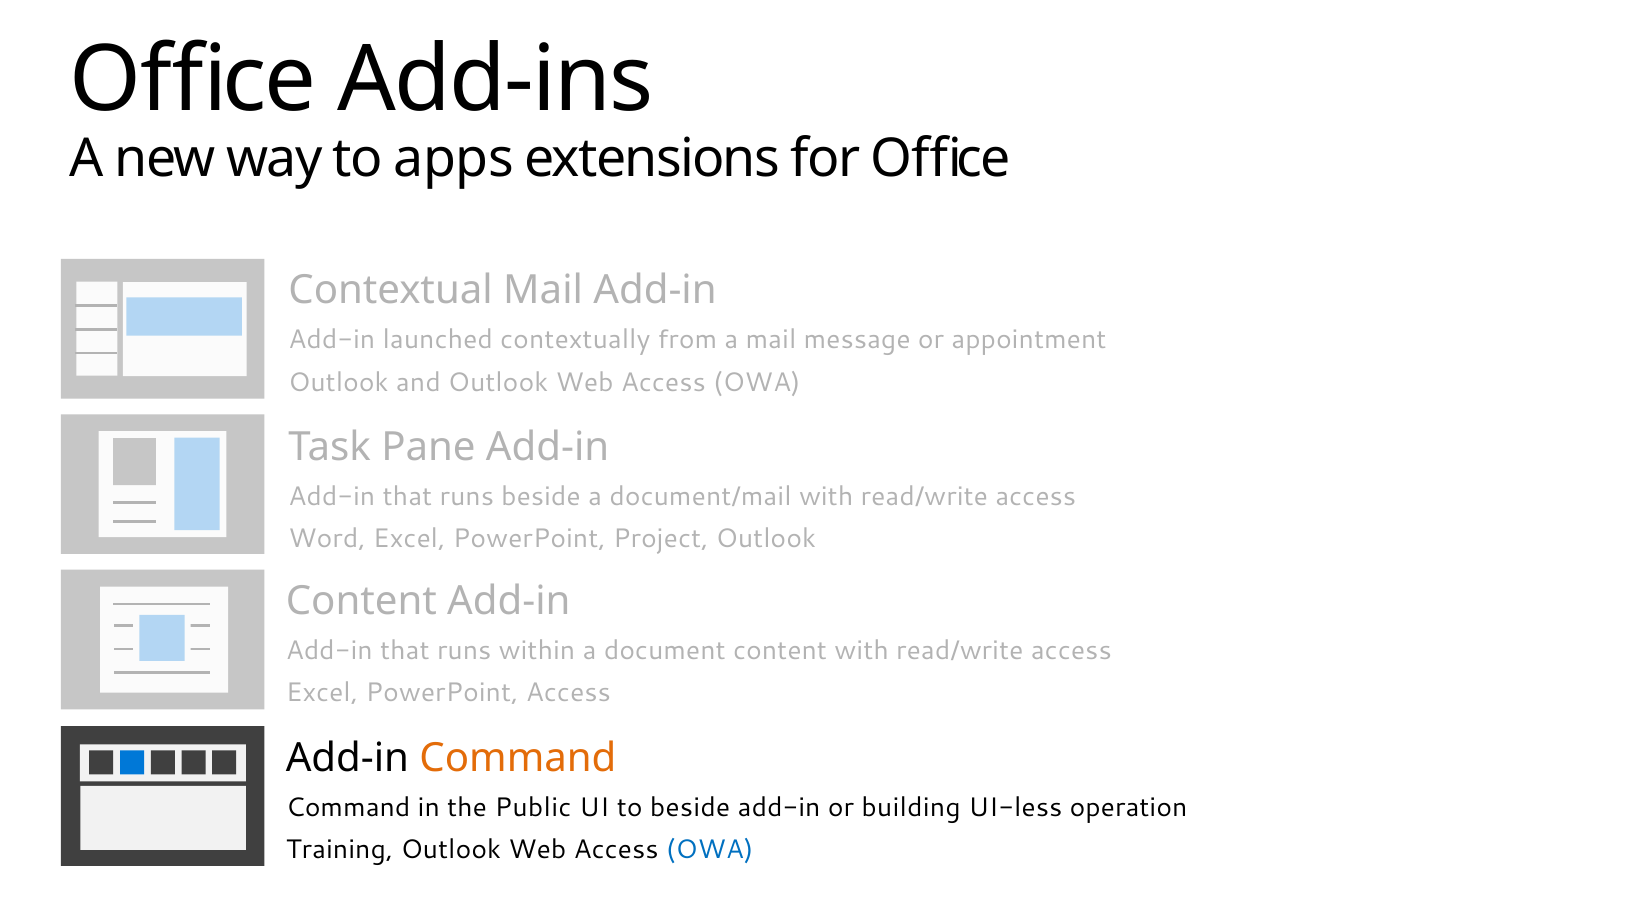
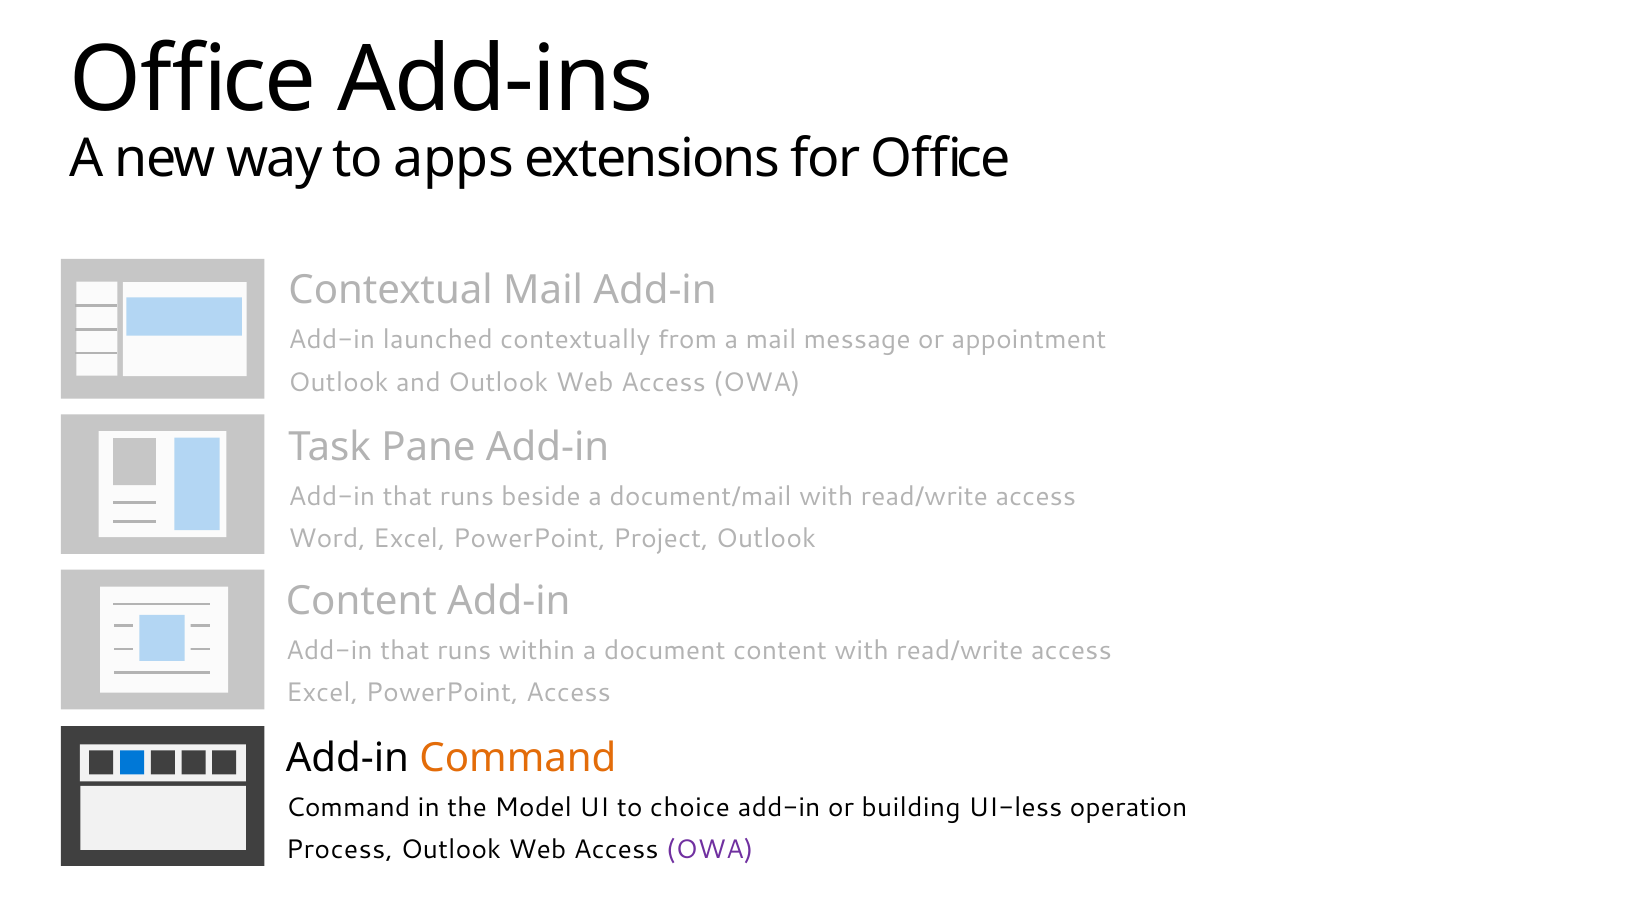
Public: Public -> Model (533, 808)
to beside: beside -> choice (690, 808)
Training: Training -> Process (340, 850)
OWA colour: blue -> purple (710, 850)
